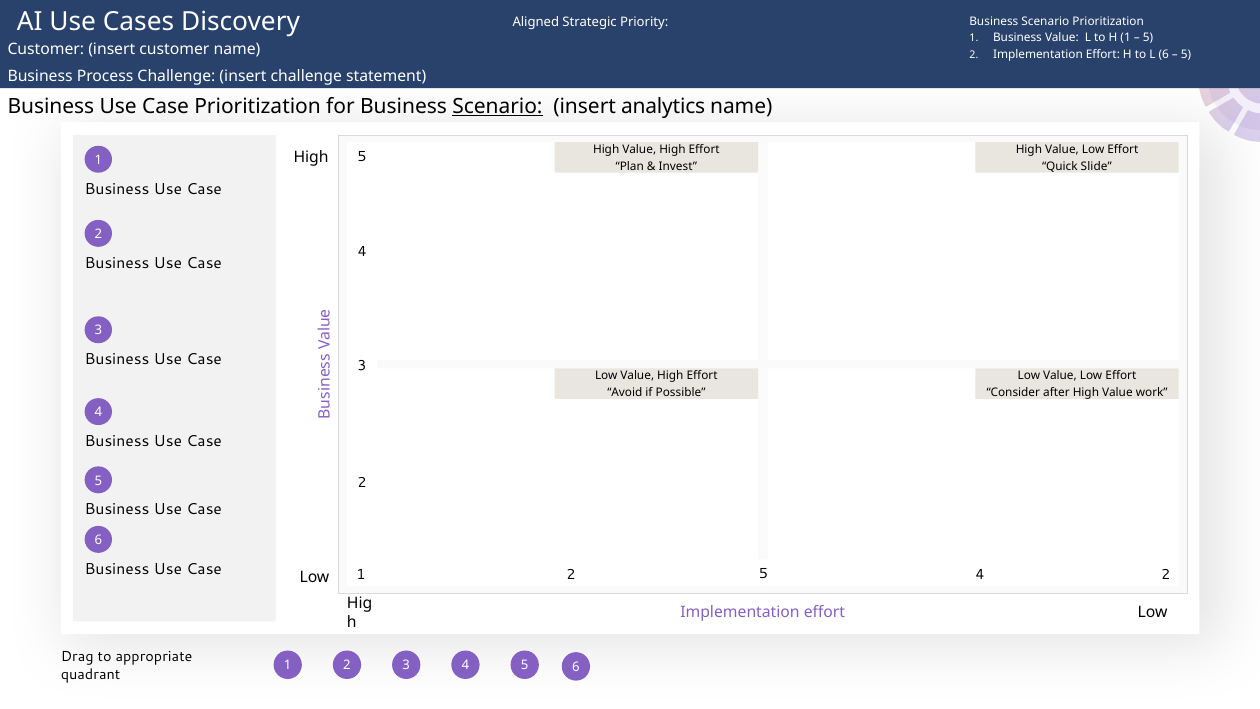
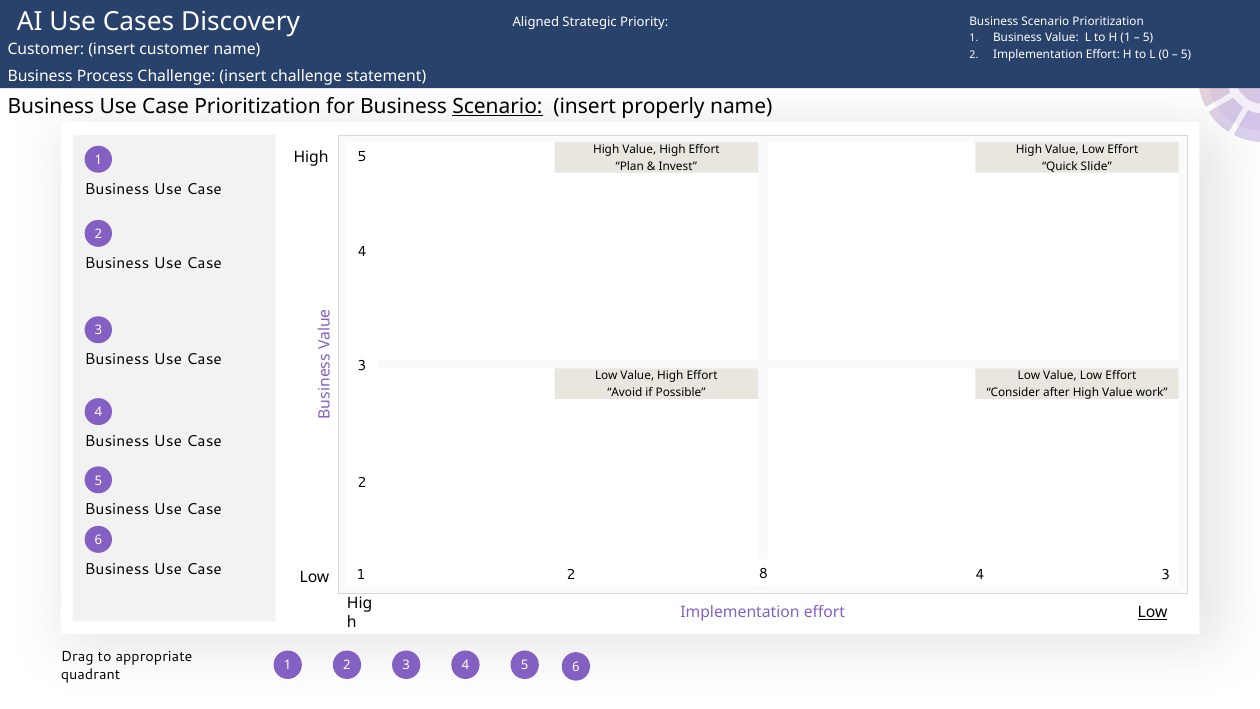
L 6: 6 -> 0 (1164, 55)
analytics: analytics -> properly (663, 106)
2 5: 5 -> 8 (763, 574)
2: 2 -> 3 (1166, 574)
Low underline: none -> present (1153, 612)
